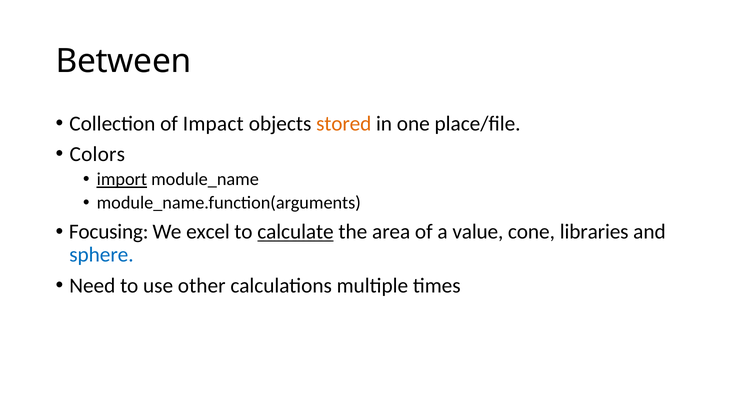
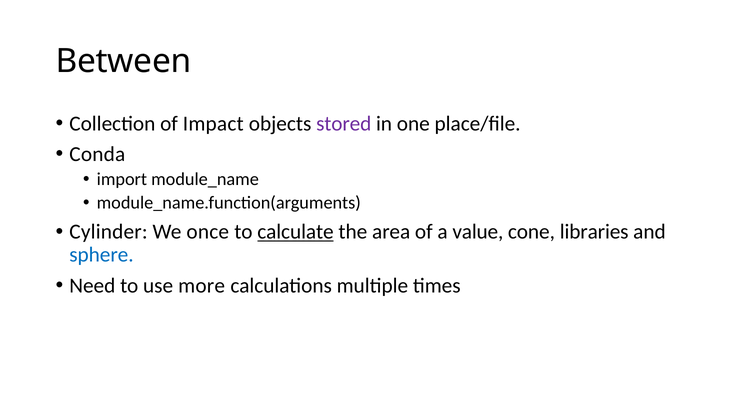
stored colour: orange -> purple (344, 123)
Colors: Colors -> Conda (97, 154)
import underline: present -> none (122, 179)
Focusing: Focusing -> Cylinder (108, 232)
excel: excel -> once (208, 232)
other: other -> more (202, 285)
